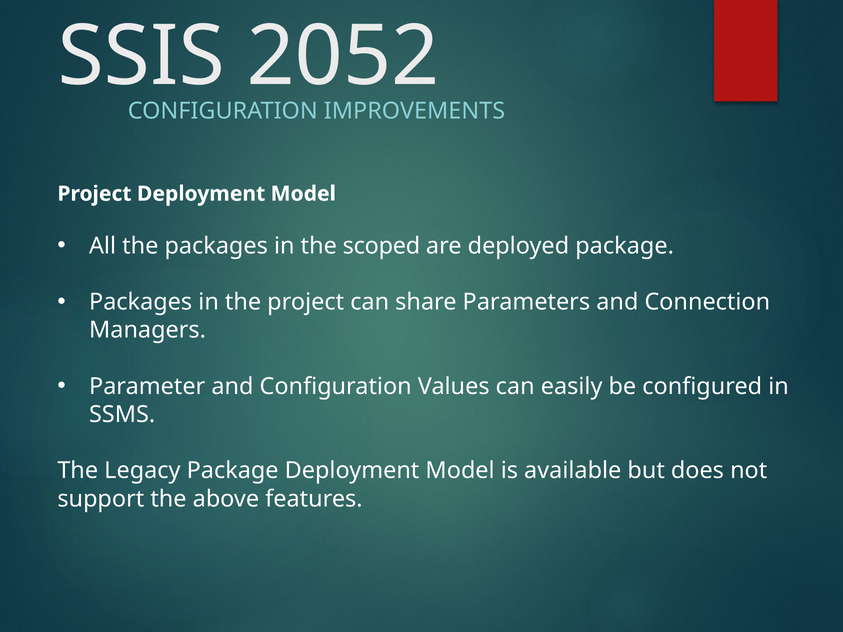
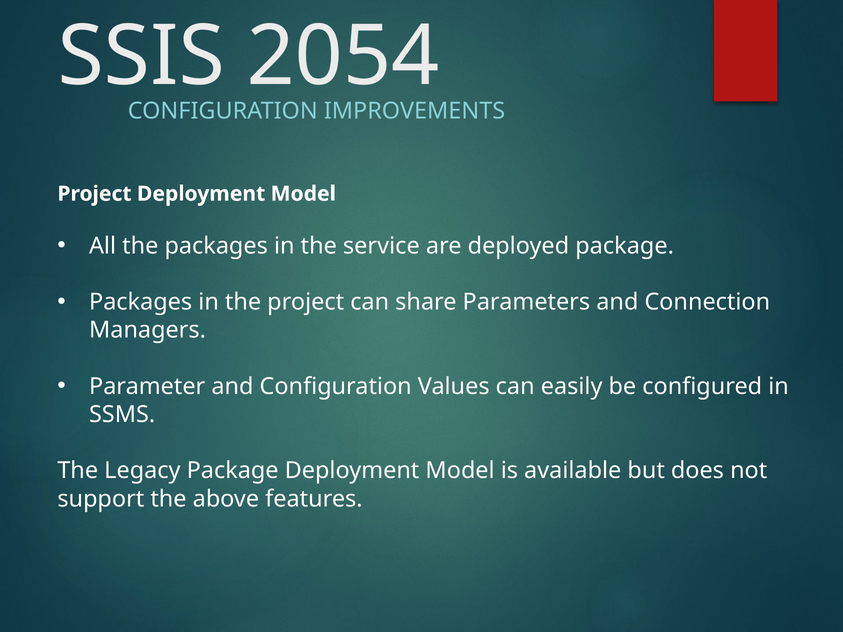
2052: 2052 -> 2054 (343, 56)
scoped: scoped -> service (381, 246)
